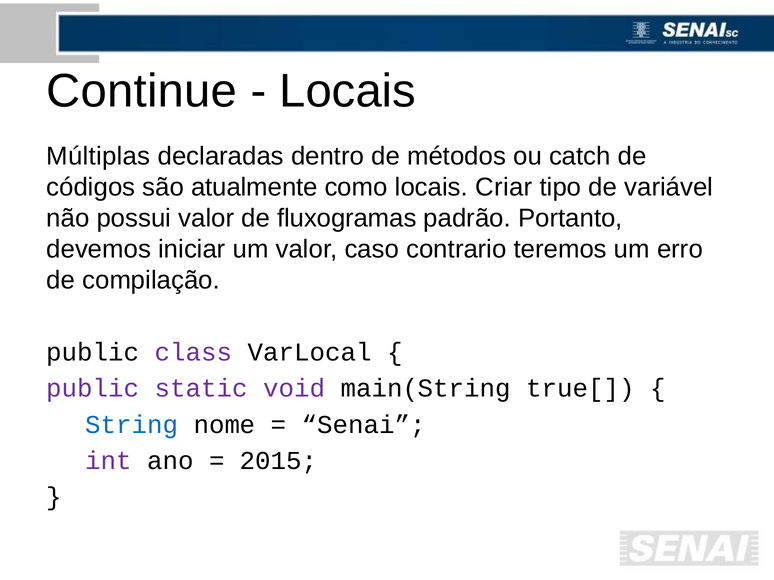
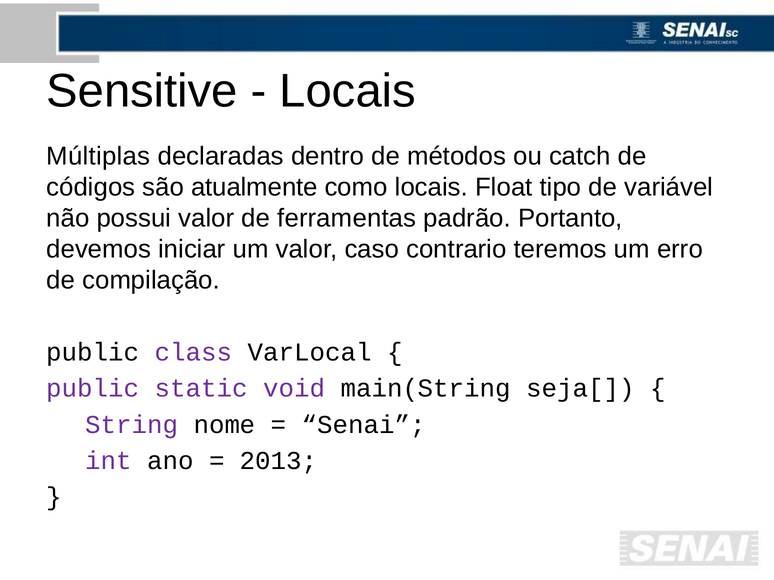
Continue: Continue -> Sensitive (142, 91)
Criar: Criar -> Float (504, 188)
fluxogramas: fluxogramas -> ferramentas (347, 219)
true[: true[ -> seja[ (581, 389)
String colour: blue -> purple (132, 425)
2015: 2015 -> 2013 (279, 461)
